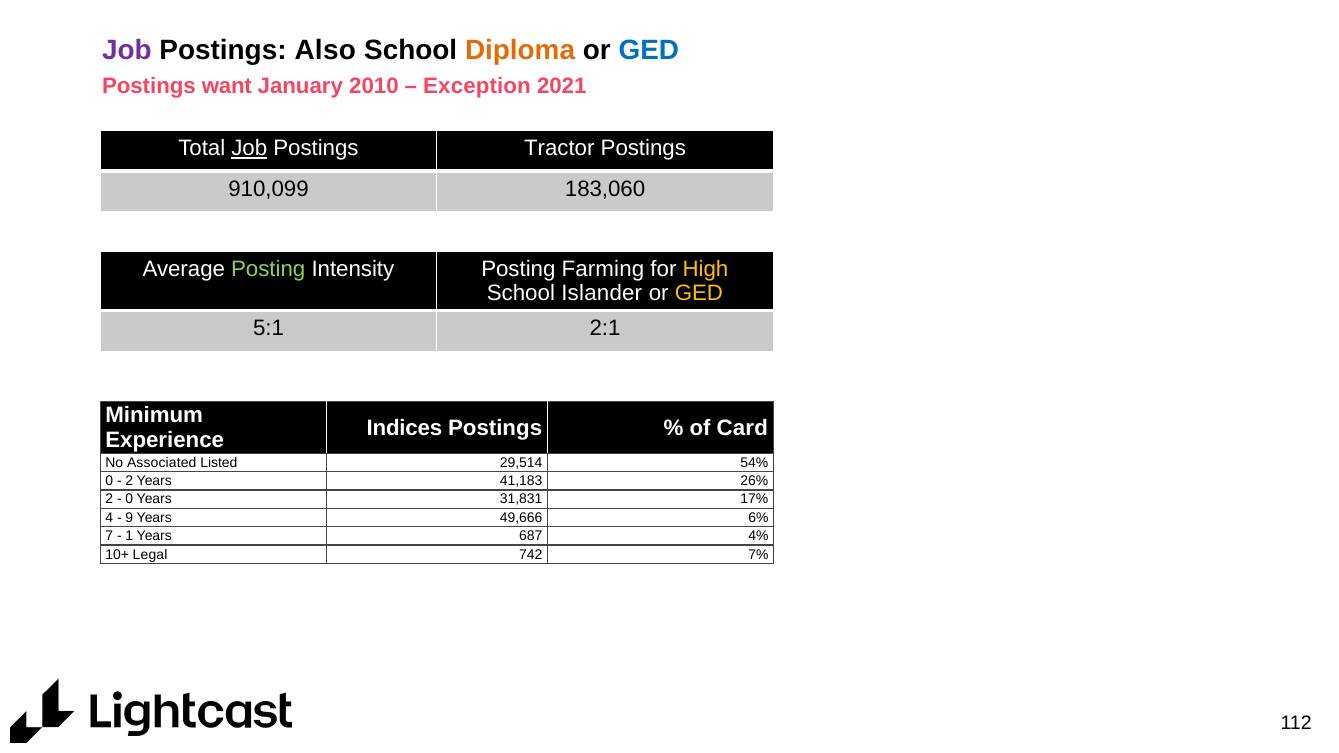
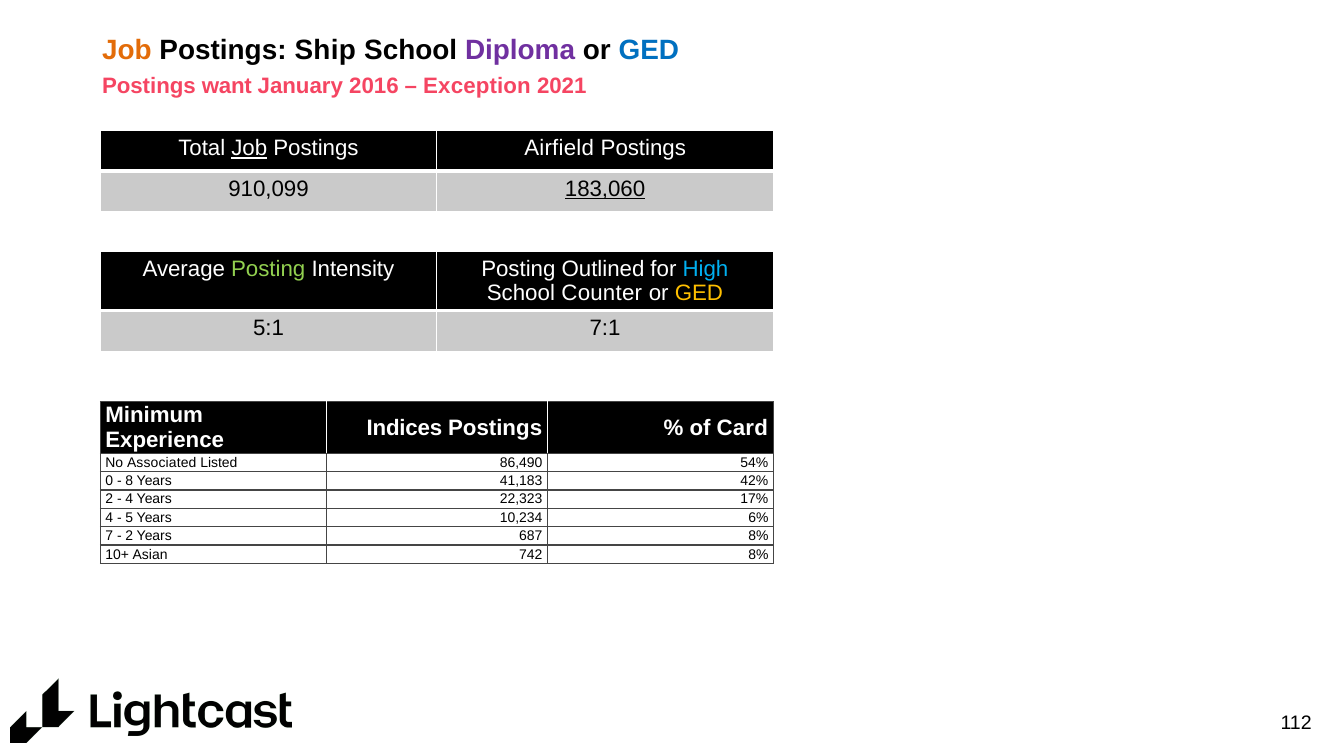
Job colour: purple -> orange (127, 50)
Also: Also -> Ship (325, 50)
Diploma colour: orange -> purple (520, 50)
2010: 2010 -> 2016 (374, 86)
Tractor: Tractor -> Airfield (559, 148)
183,060 underline: none -> present (605, 189)
Farming: Farming -> Outlined (603, 269)
High colour: yellow -> light blue (705, 269)
Islander: Islander -> Counter (602, 294)
2:1: 2:1 -> 7:1 (605, 328)
29,514: 29,514 -> 86,490 (521, 463)
2: 2 -> 8 (129, 481)
26%: 26% -> 42% (754, 481)
0: 0 -> 4 (129, 499)
31,831: 31,831 -> 22,323 (521, 499)
9: 9 -> 5 (129, 518)
49,666: 49,666 -> 10,234 (521, 518)
1: 1 -> 2 (129, 536)
687 4%: 4% -> 8% (758, 536)
Legal: Legal -> Asian (150, 555)
742 7%: 7% -> 8% (758, 555)
